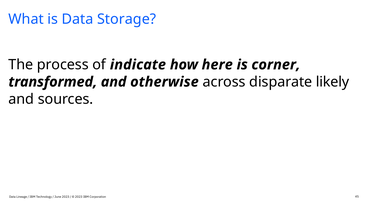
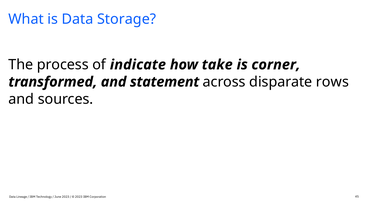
here: here -> take (217, 65)
otherwise: otherwise -> statement (165, 82)
likely: likely -> rows (332, 82)
